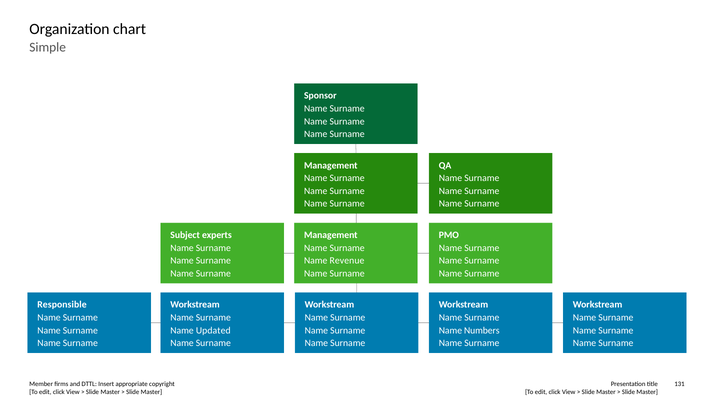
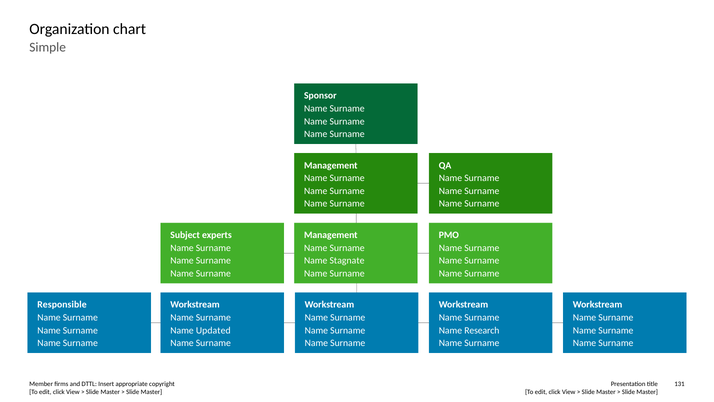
Revenue: Revenue -> Stagnate (347, 260)
Numbers: Numbers -> Research (482, 330)
